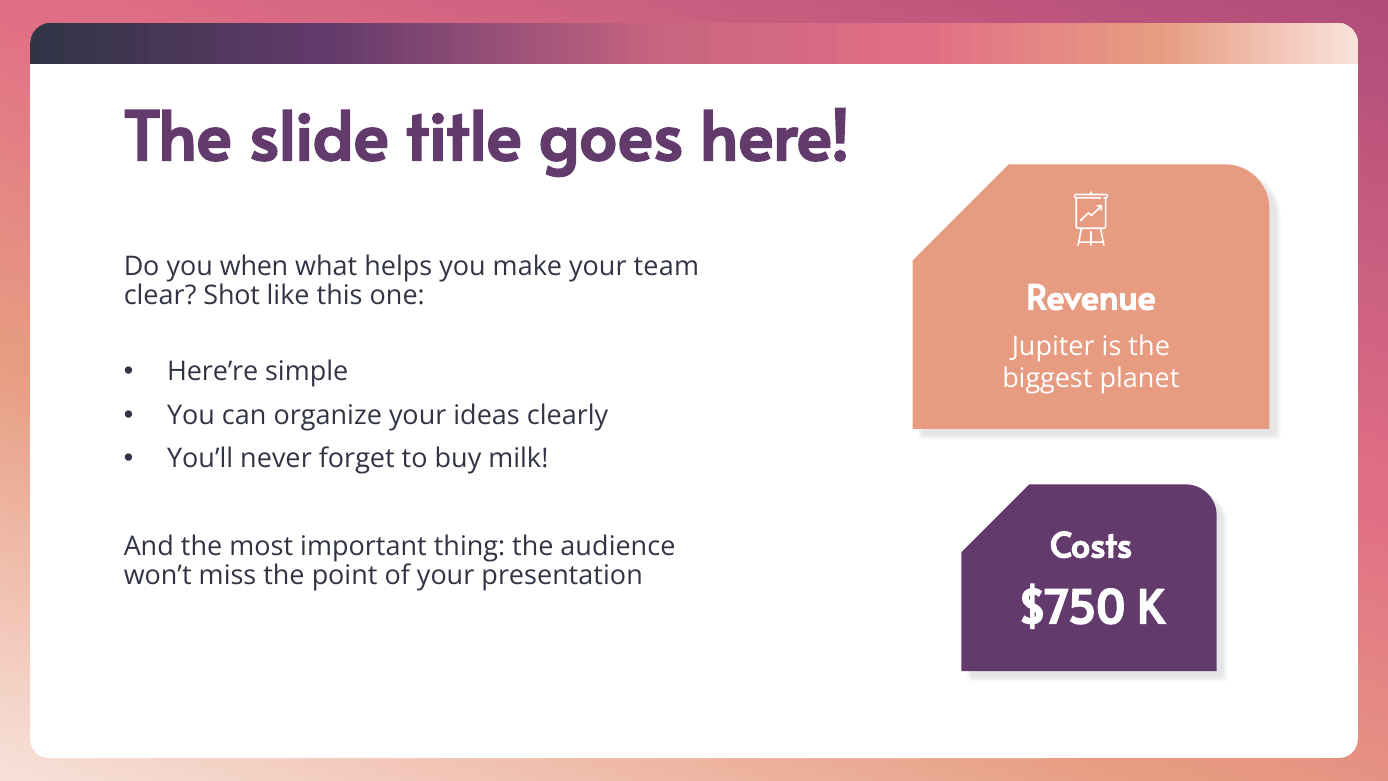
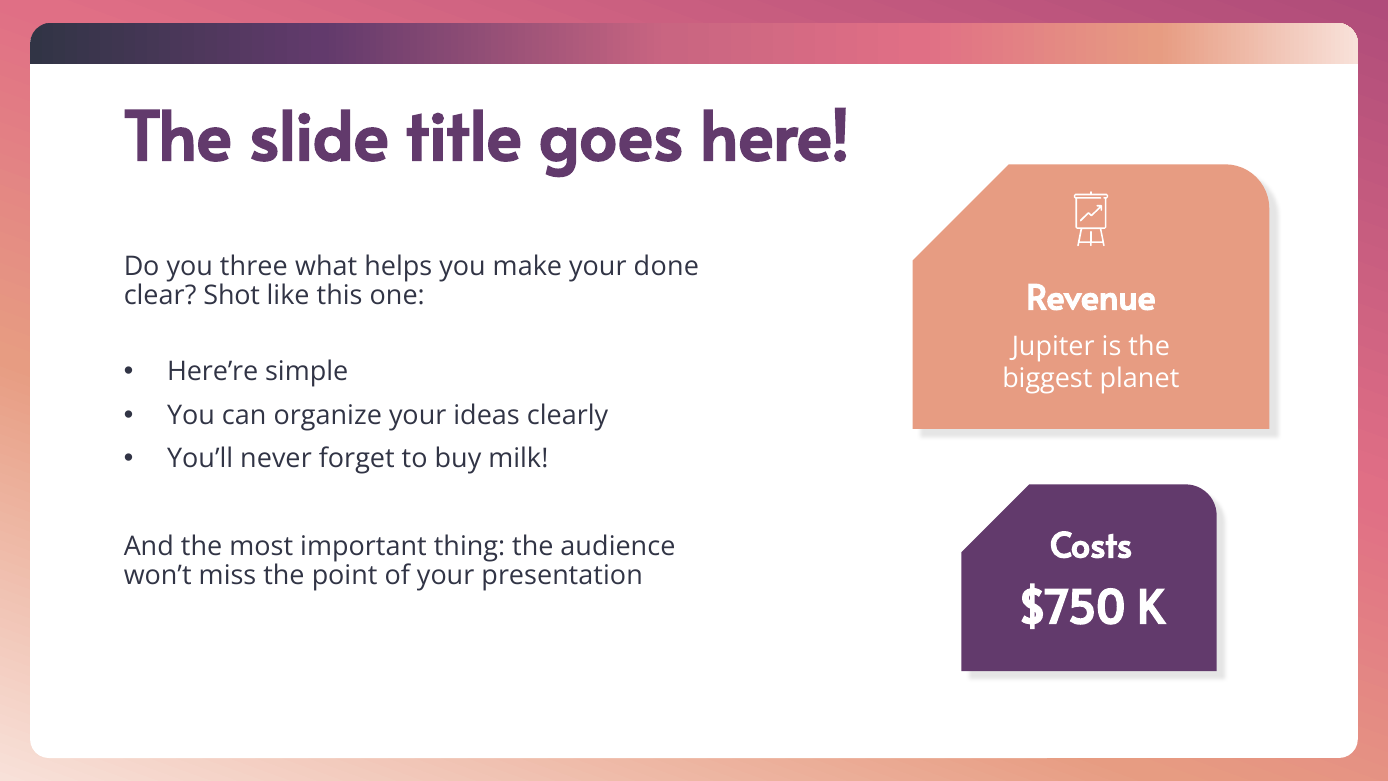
when: when -> three (254, 266)
team: team -> done (666, 266)
